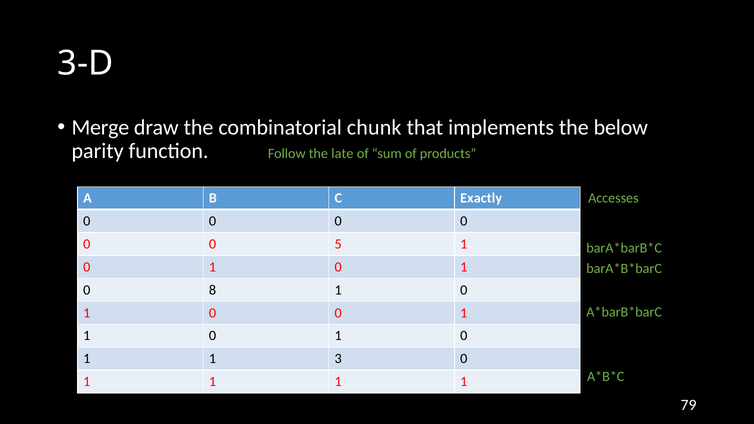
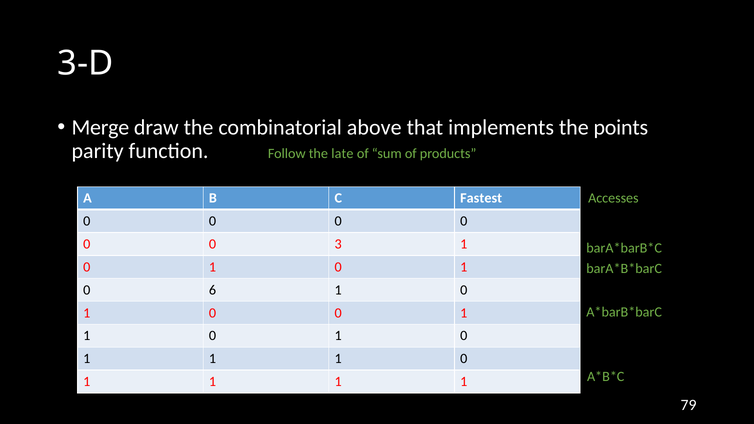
chunk: chunk -> above (374, 127)
below: below -> points (621, 127)
Exactly: Exactly -> Fastest (481, 198)
5: 5 -> 3 (338, 244)
8: 8 -> 6 (212, 290)
3: 3 -> 1 (338, 359)
